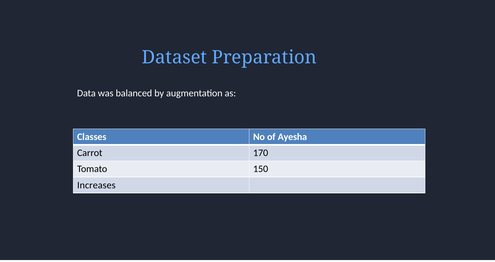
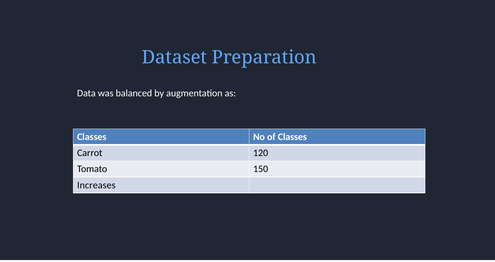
of Ayesha: Ayesha -> Classes (292, 137)
170: 170 -> 120 (261, 153)
